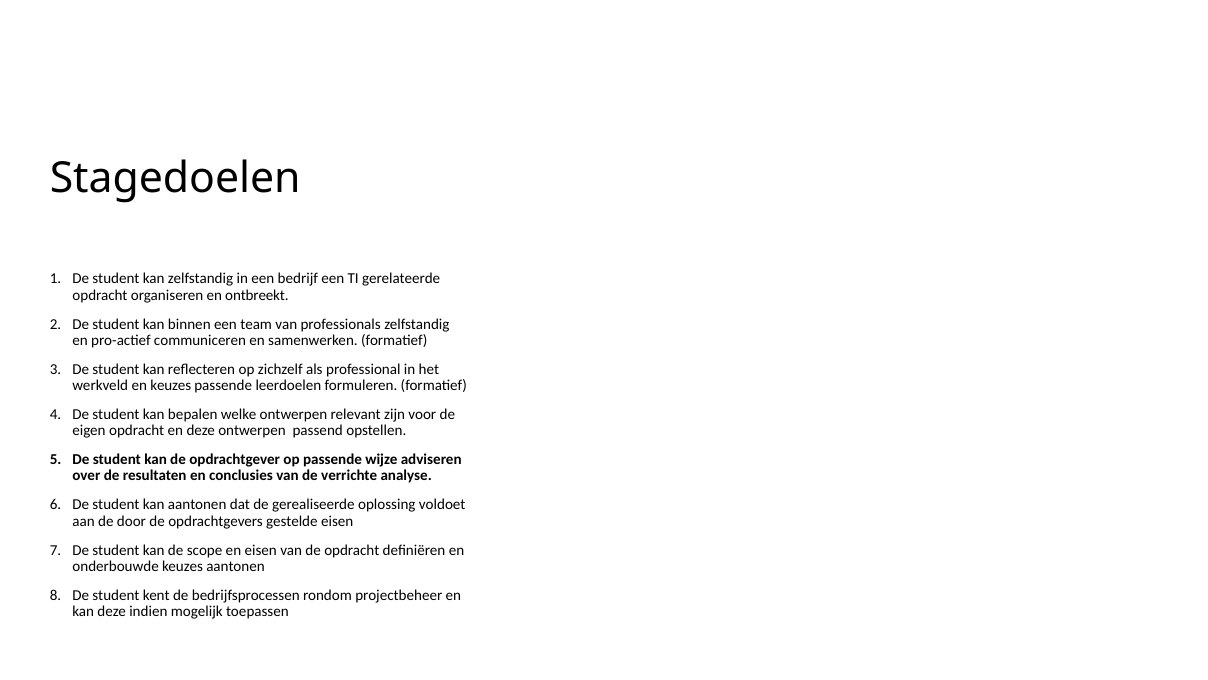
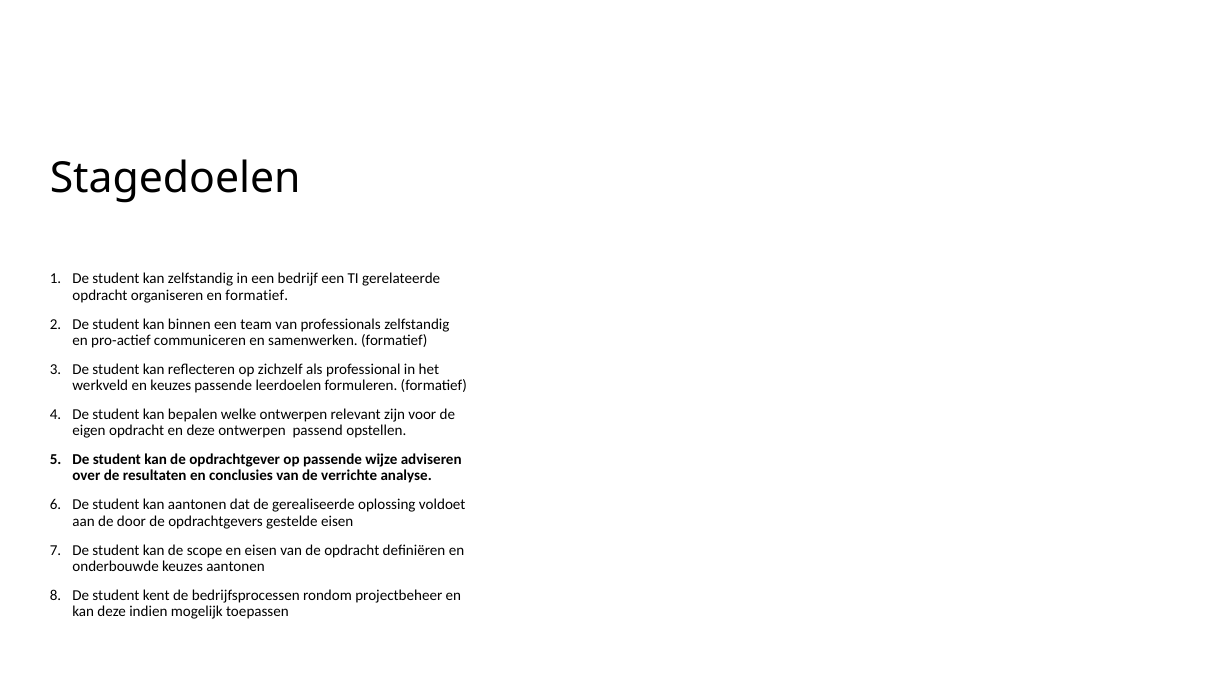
en ontbreekt: ontbreekt -> formatief (257, 295)
